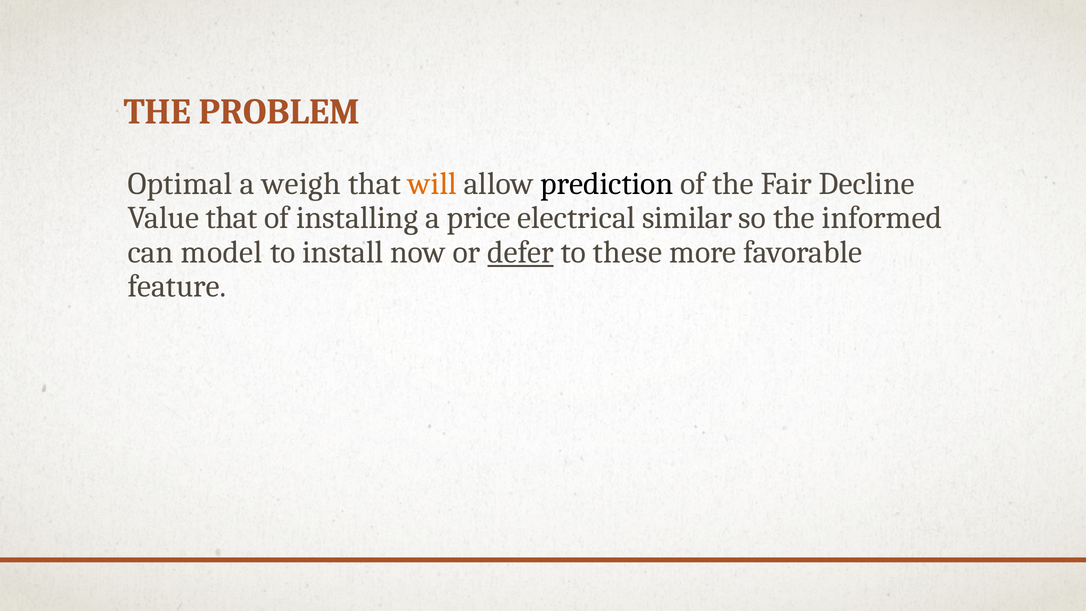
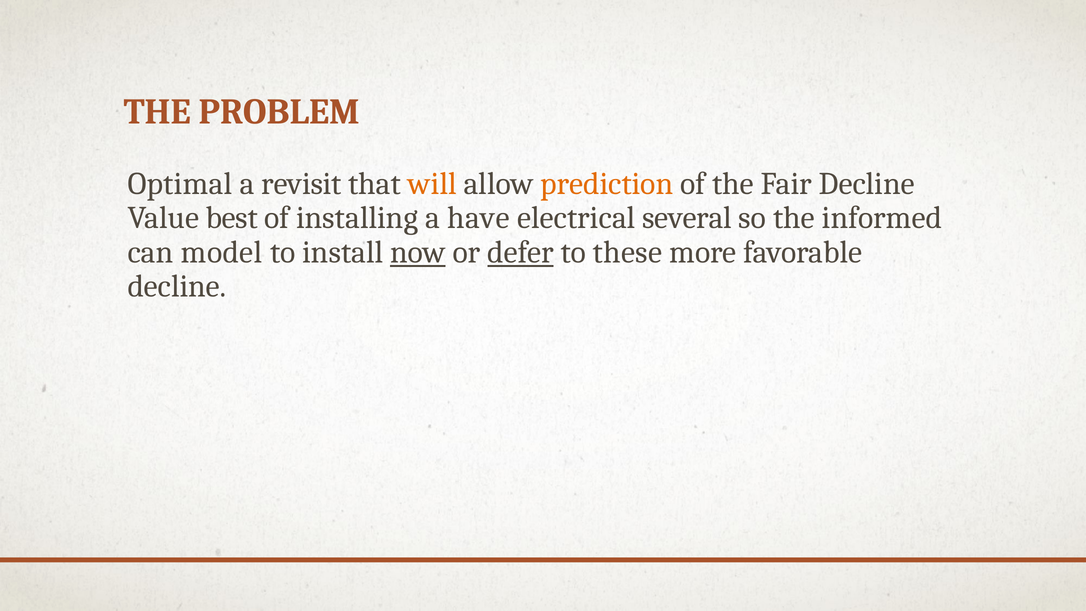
weigh: weigh -> revisit (301, 184)
prediction colour: black -> orange (607, 184)
Value that: that -> best (232, 218)
price: price -> have (479, 218)
similar: similar -> several (687, 218)
now underline: none -> present (418, 252)
feature: feature -> decline (177, 286)
